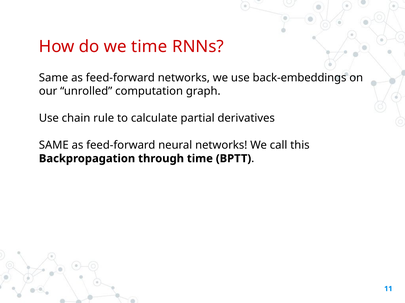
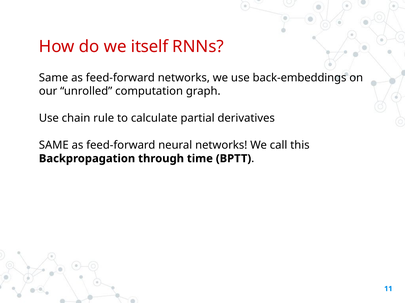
we time: time -> itself (149, 47)
